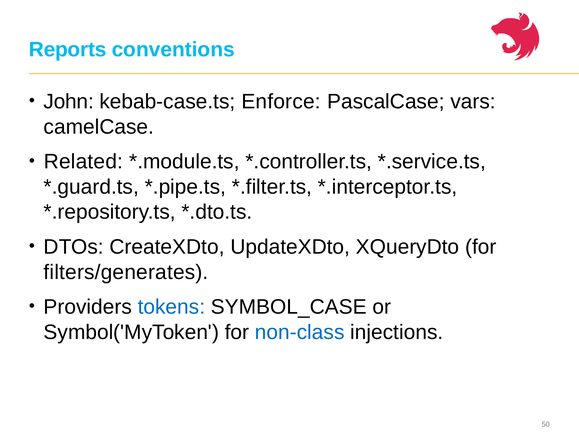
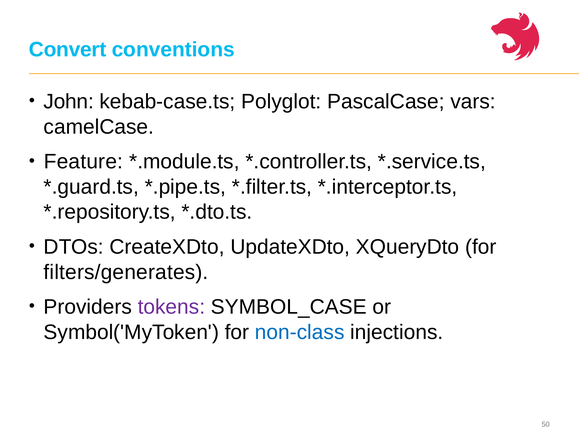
Reports: Reports -> Convert (68, 49)
Enforce: Enforce -> Polyglot (281, 101)
Related: Related -> Feature (83, 161)
tokens colour: blue -> purple (171, 306)
